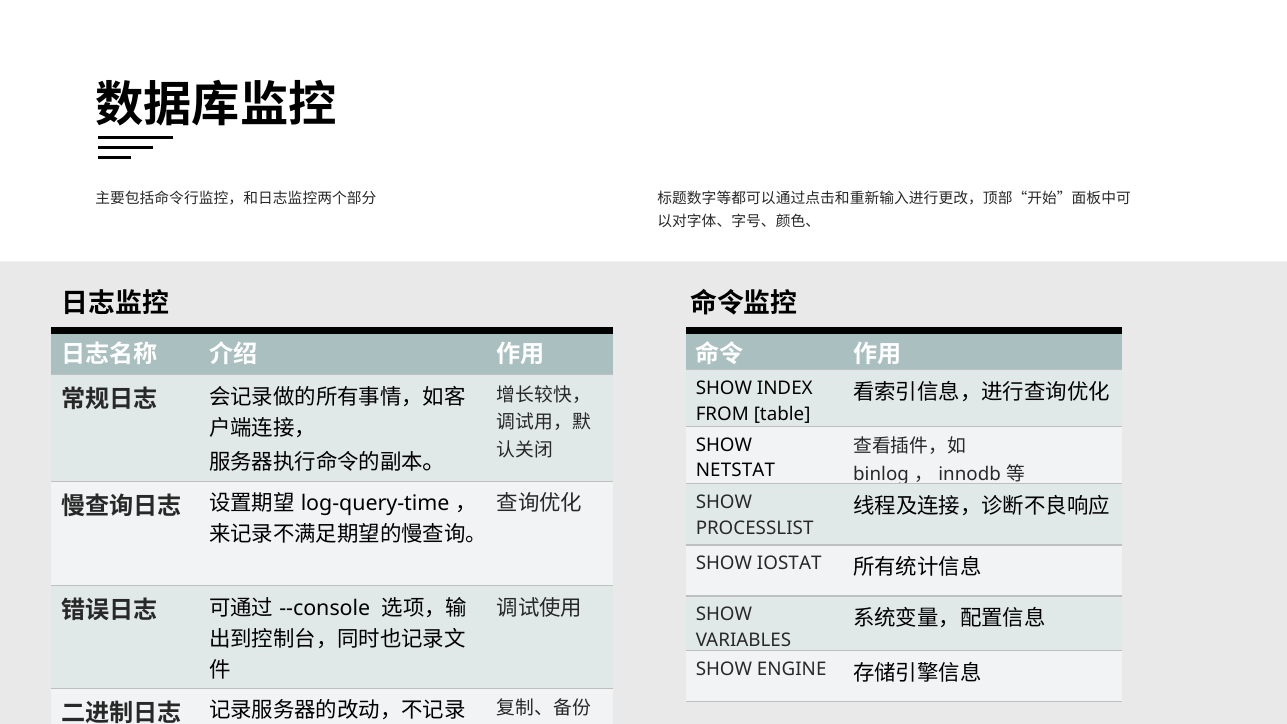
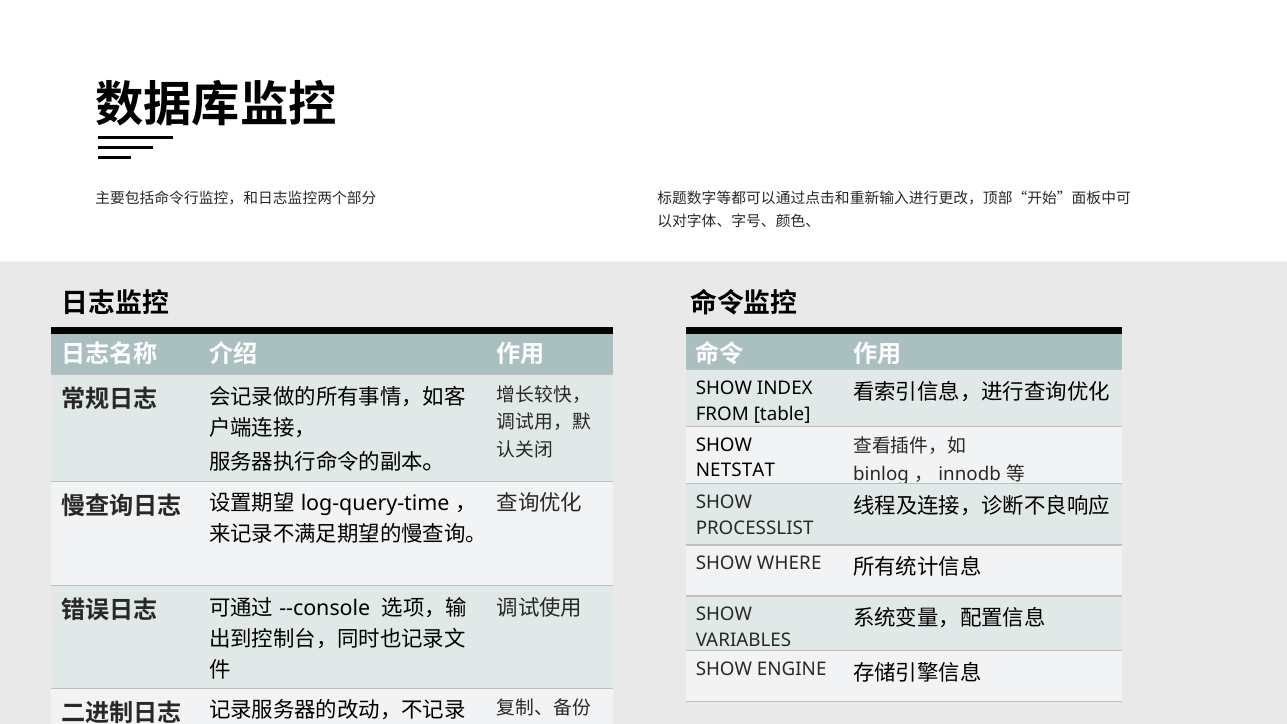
IOSTAT: IOSTAT -> WHERE (789, 564)
